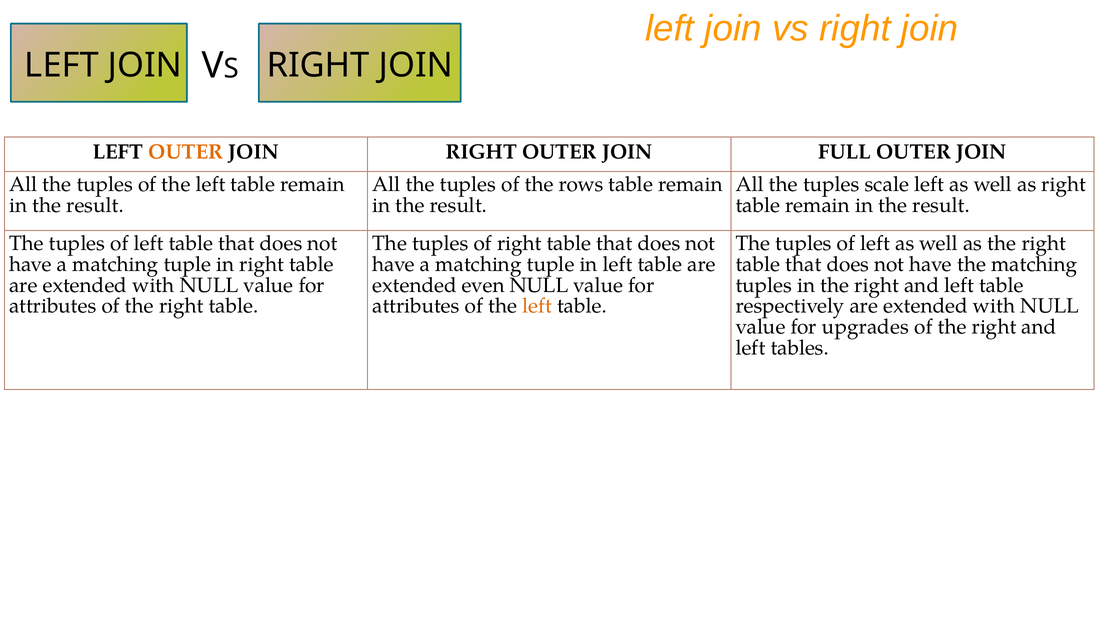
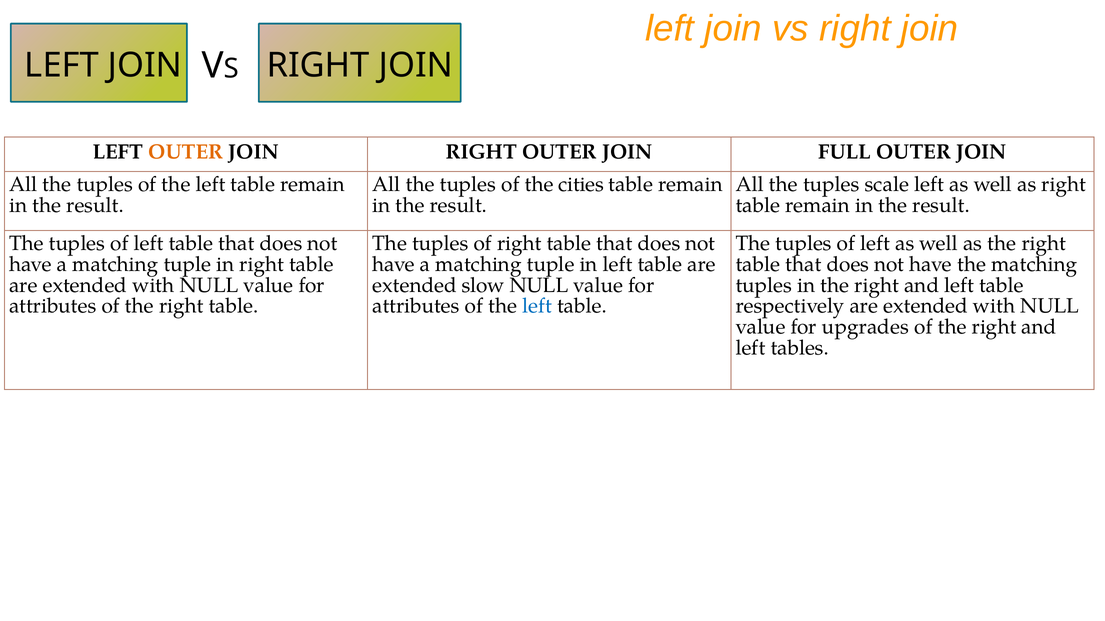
rows: rows -> cities (581, 185)
even: even -> slow (483, 286)
left colour: orange -> blue (537, 306)
